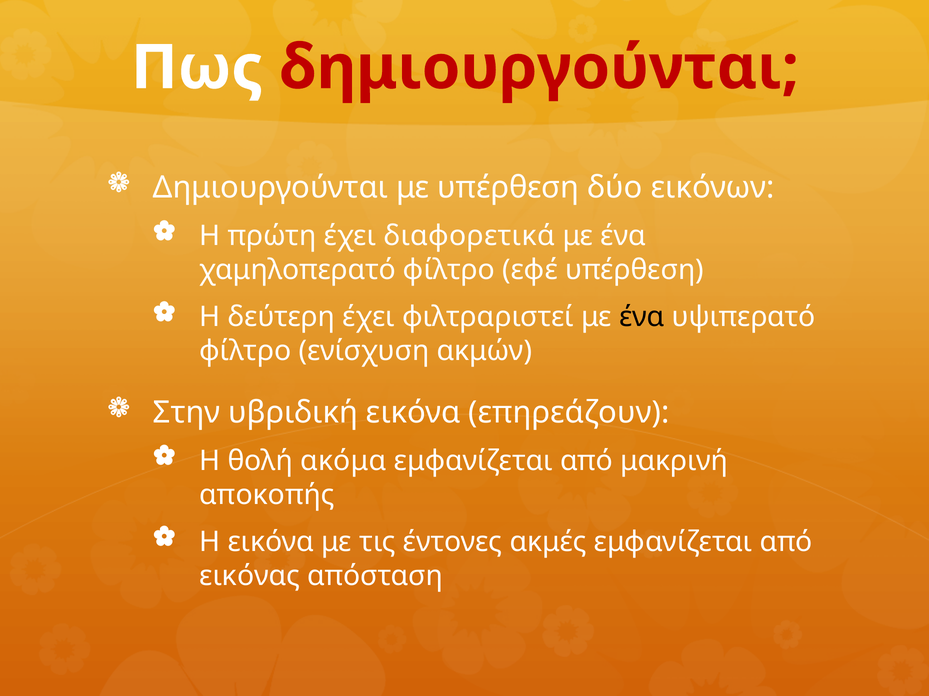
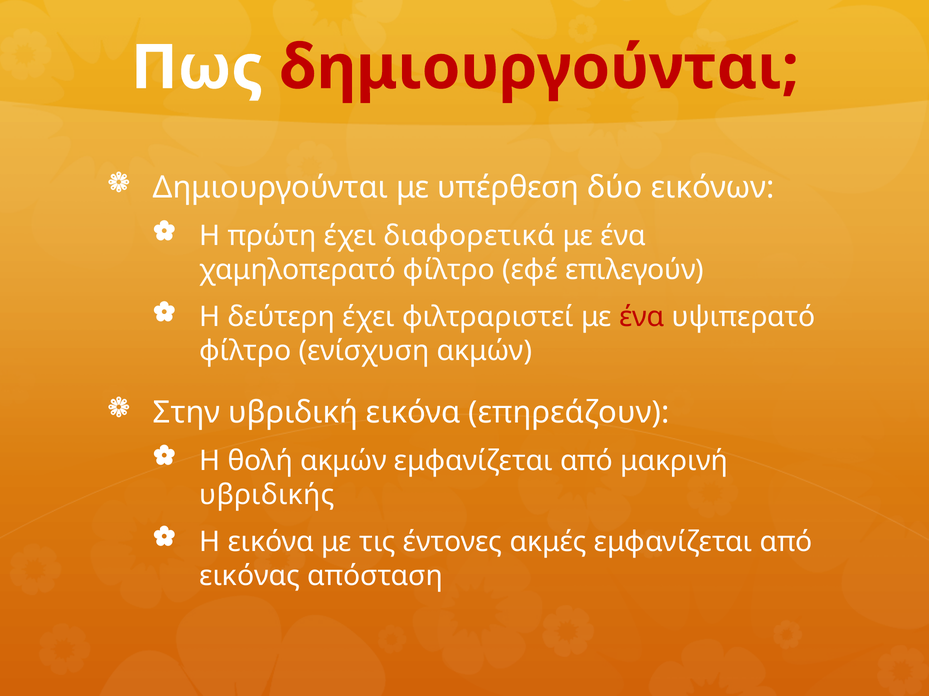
εφέ υπέρθεση: υπέρθεση -> επιλεγούν (635, 270)
ένα colour: black -> red (642, 317)
θολή ακόμα: ακόμα -> ακμών (344, 461)
αποκοπής: αποκοπής -> υβριδικής (267, 495)
